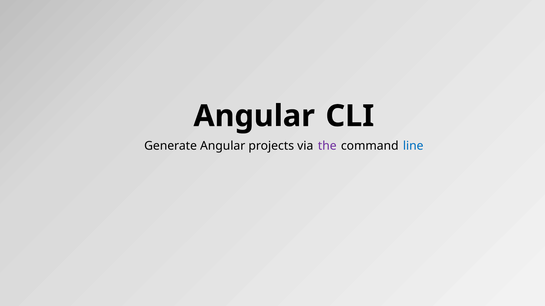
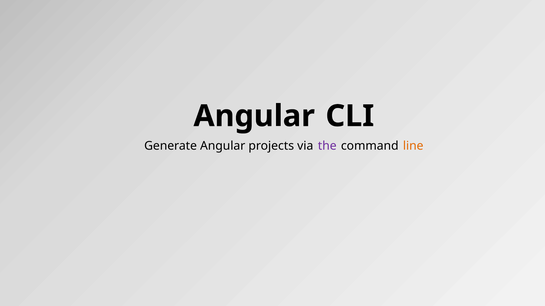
line colour: blue -> orange (413, 146)
